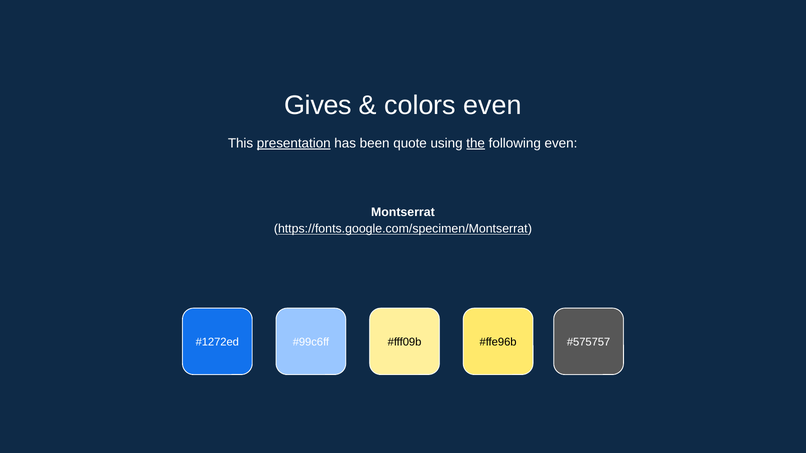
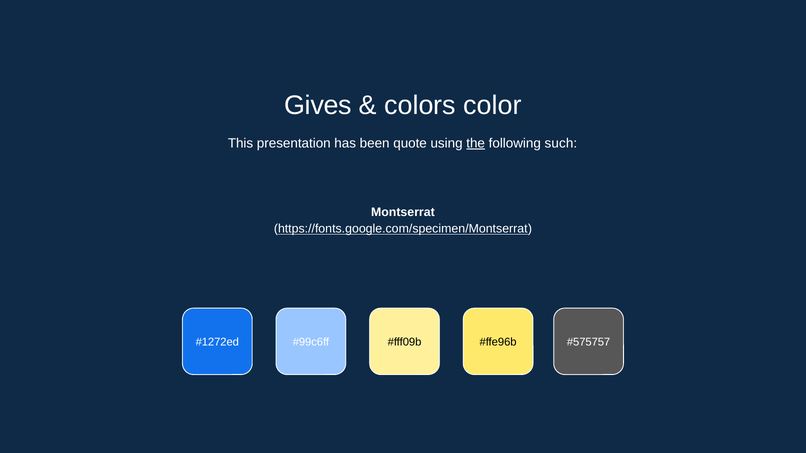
colors even: even -> color (492, 106)
presentation underline: present -> none (294, 143)
following even: even -> such (561, 143)
